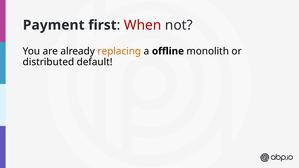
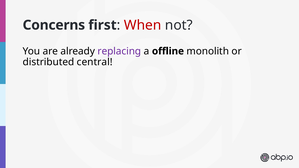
Payment: Payment -> Concerns (54, 25)
replacing colour: orange -> purple (119, 51)
default: default -> central (95, 62)
